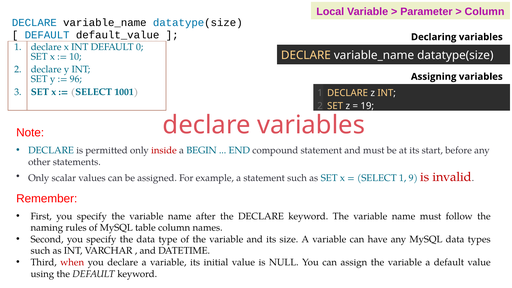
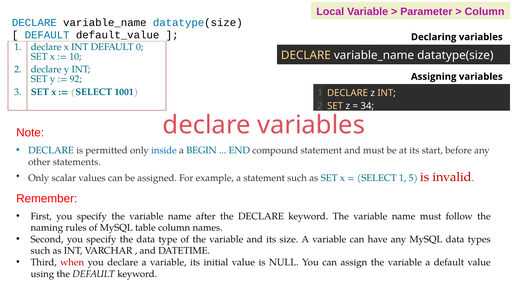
96: 96 -> 92 (76, 79)
19: 19 -> 34 (367, 106)
inside colour: red -> blue (164, 150)
9: 9 -> 5 (413, 178)
